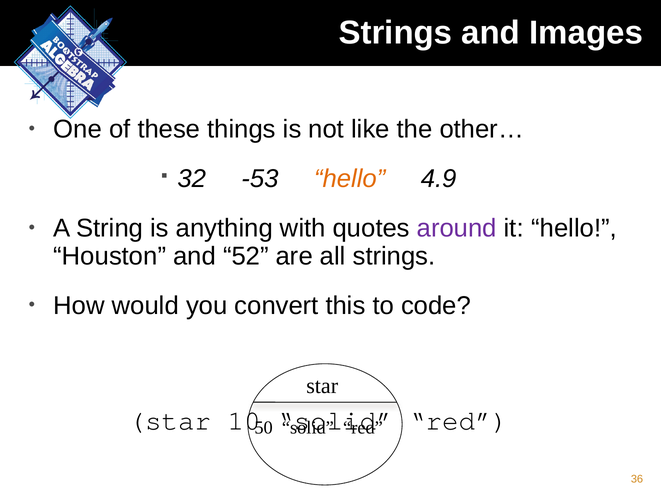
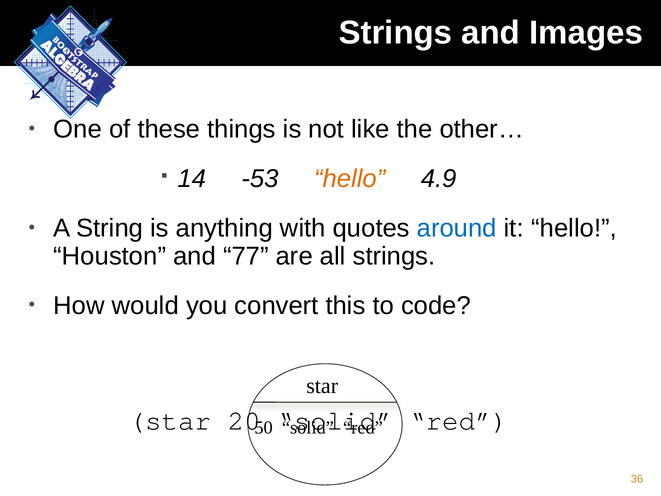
32: 32 -> 14 (192, 179)
around colour: purple -> blue (457, 228)
52: 52 -> 77 (246, 256)
10: 10 -> 20 (244, 421)
